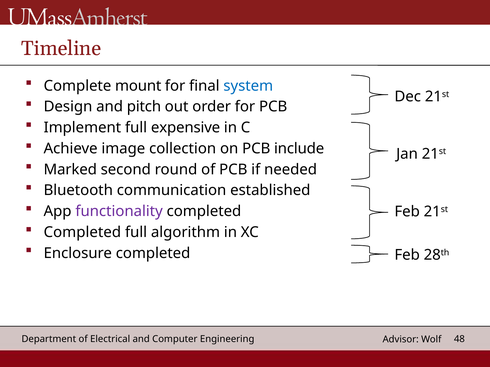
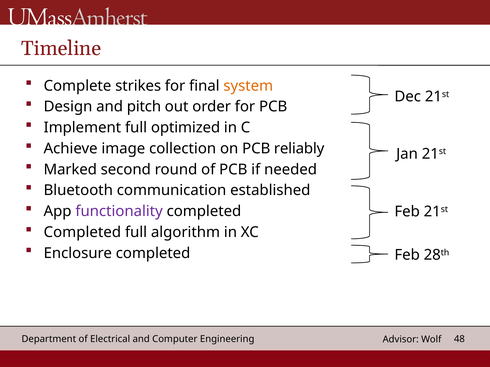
mount: mount -> strikes (138, 86)
system colour: blue -> orange (248, 86)
expensive: expensive -> optimized (186, 128)
include: include -> reliably (299, 149)
